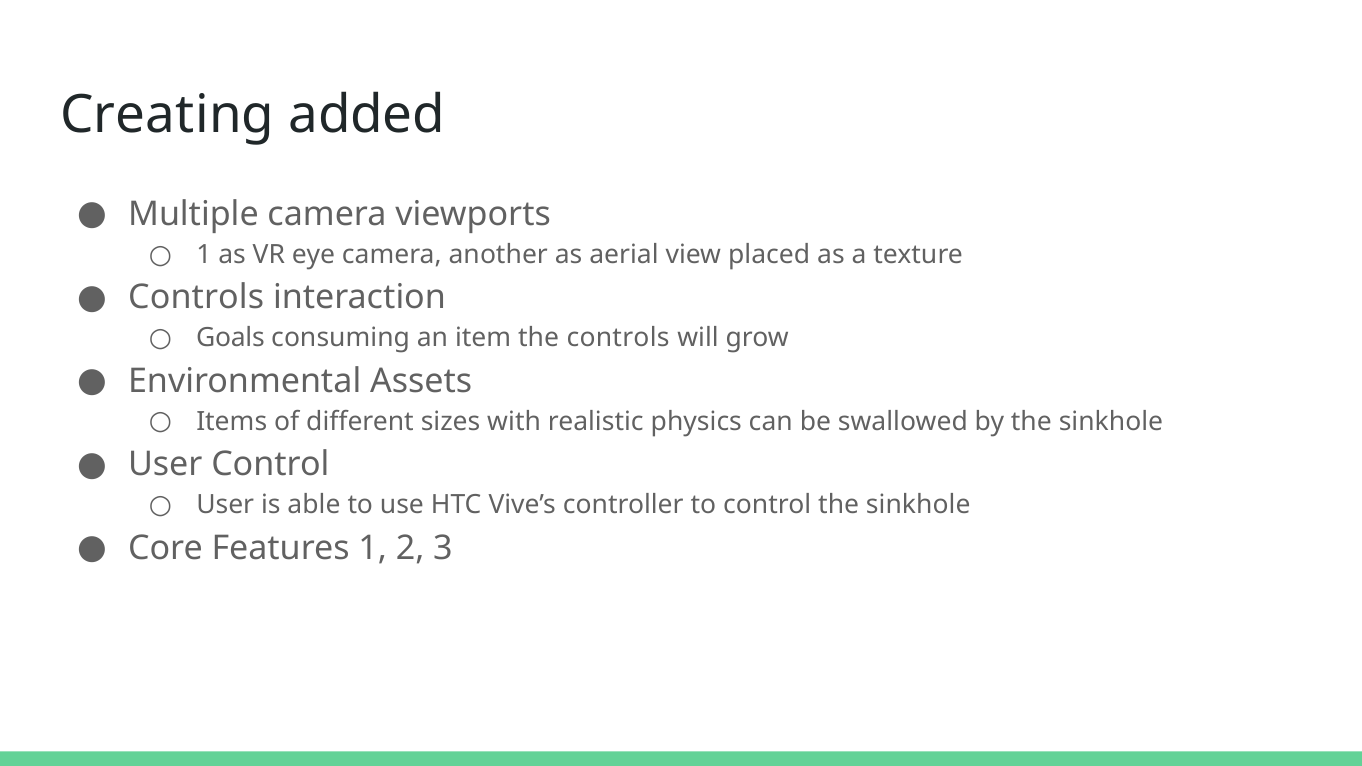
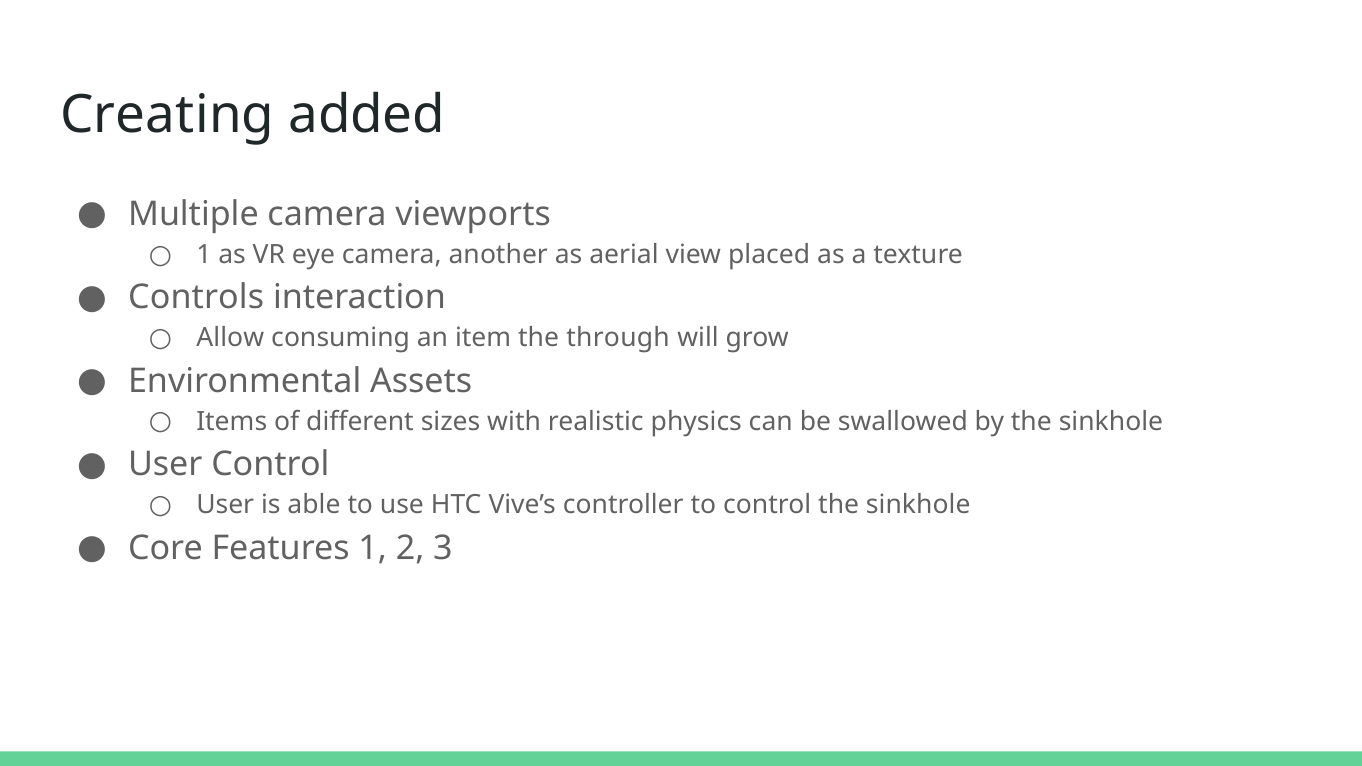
Goals: Goals -> Allow (230, 338)
the controls: controls -> through (618, 338)
